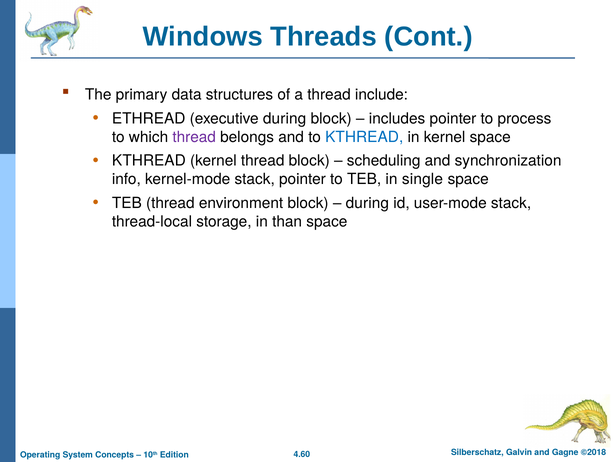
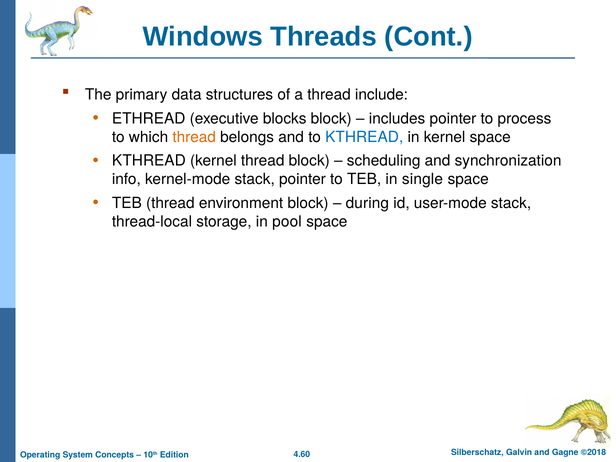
executive during: during -> blocks (285, 119)
thread colour: purple -> orange (194, 137)
than: than -> pool (287, 222)
